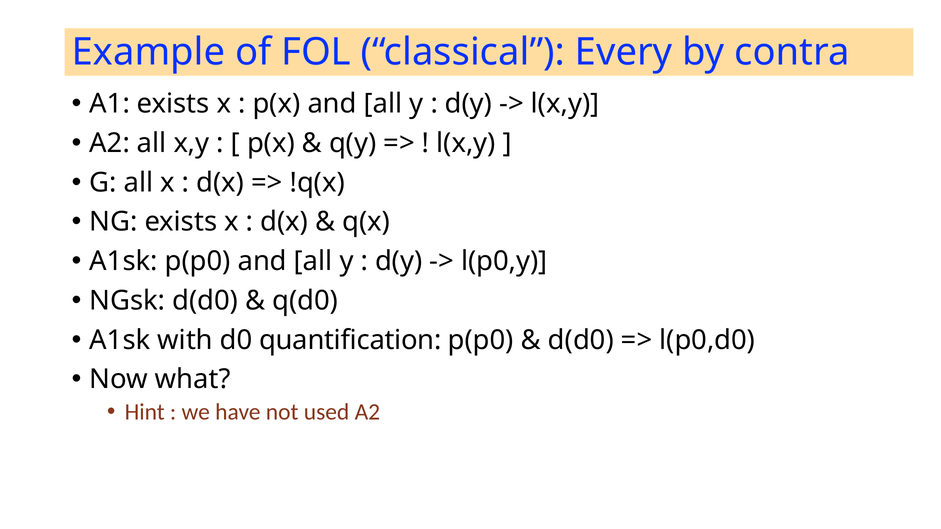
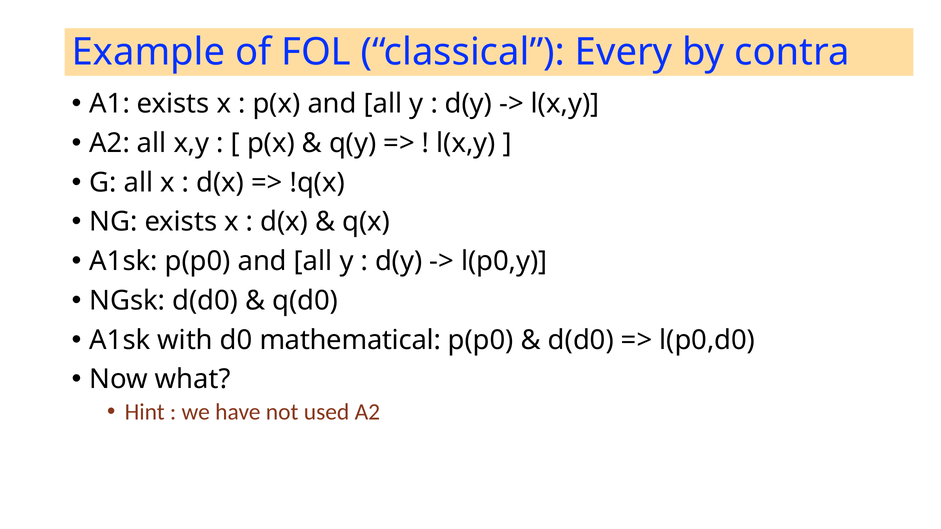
quantification: quantification -> mathematical (350, 340)
